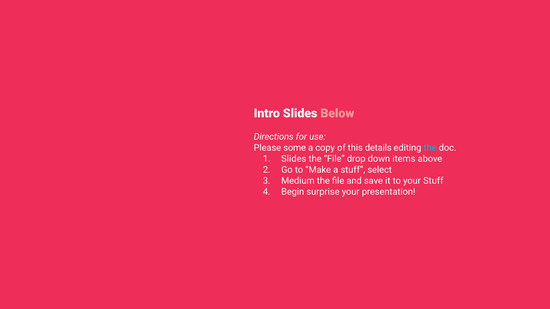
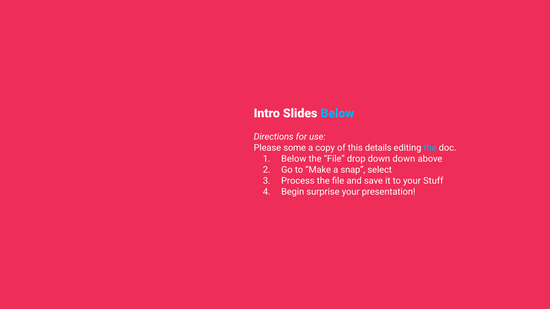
Below colour: pink -> light blue (337, 113)
Slides: Slides -> Below (294, 159)
down items: items -> down (404, 159)
a stuff: stuff -> snap (353, 170)
Medium: Medium -> Process (298, 181)
